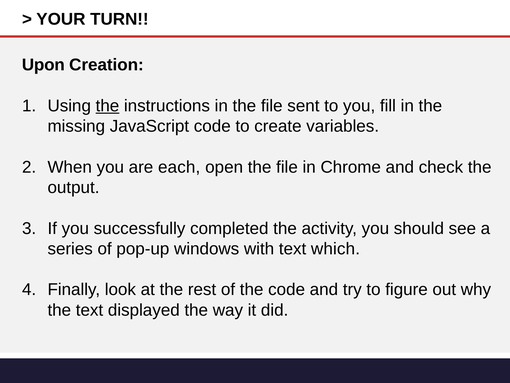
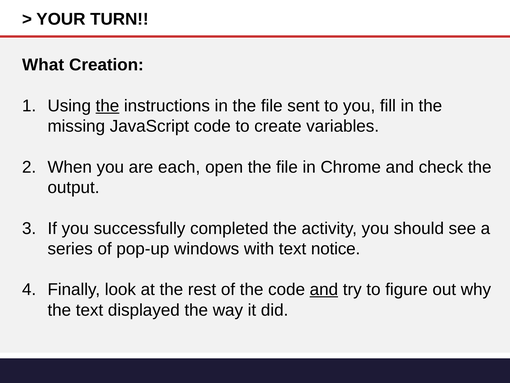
Upon: Upon -> What (43, 65)
which: which -> notice (336, 248)
and underline: none -> present (324, 289)
